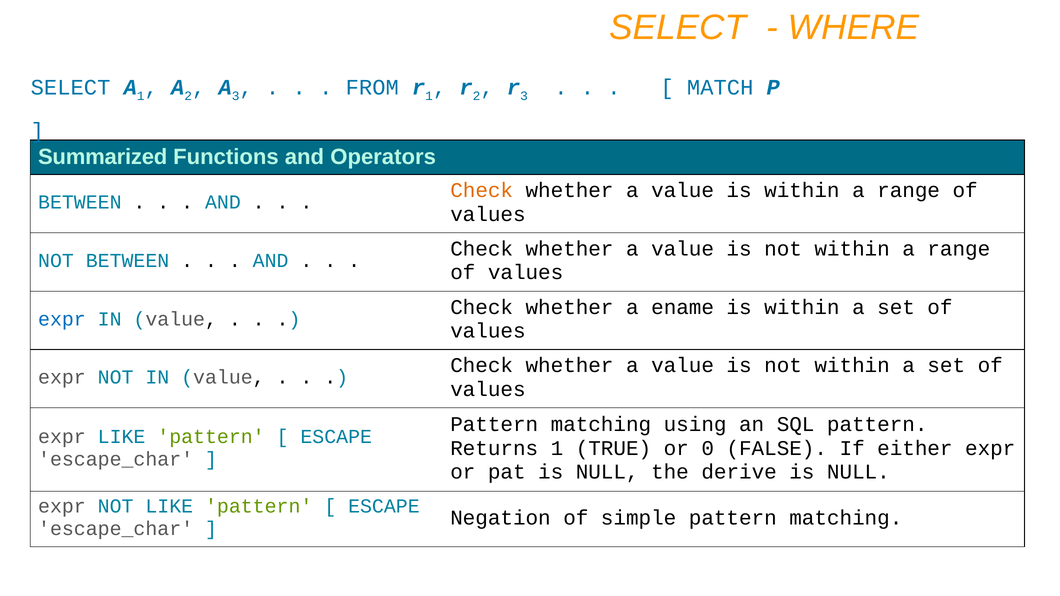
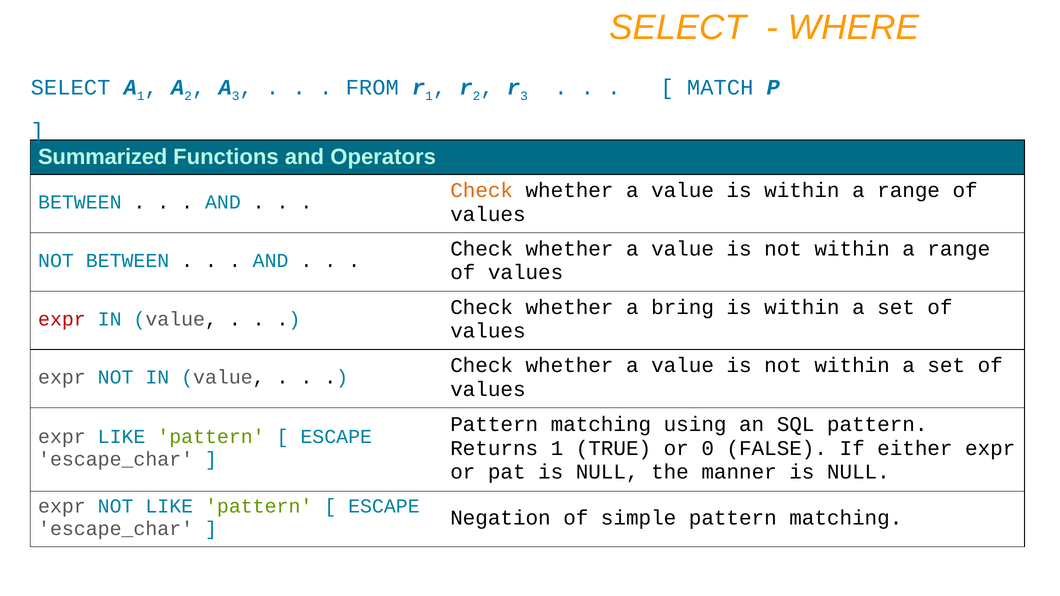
ename: ename -> bring (683, 307)
expr colour: blue -> red (62, 319)
derive: derive -> manner (739, 472)
